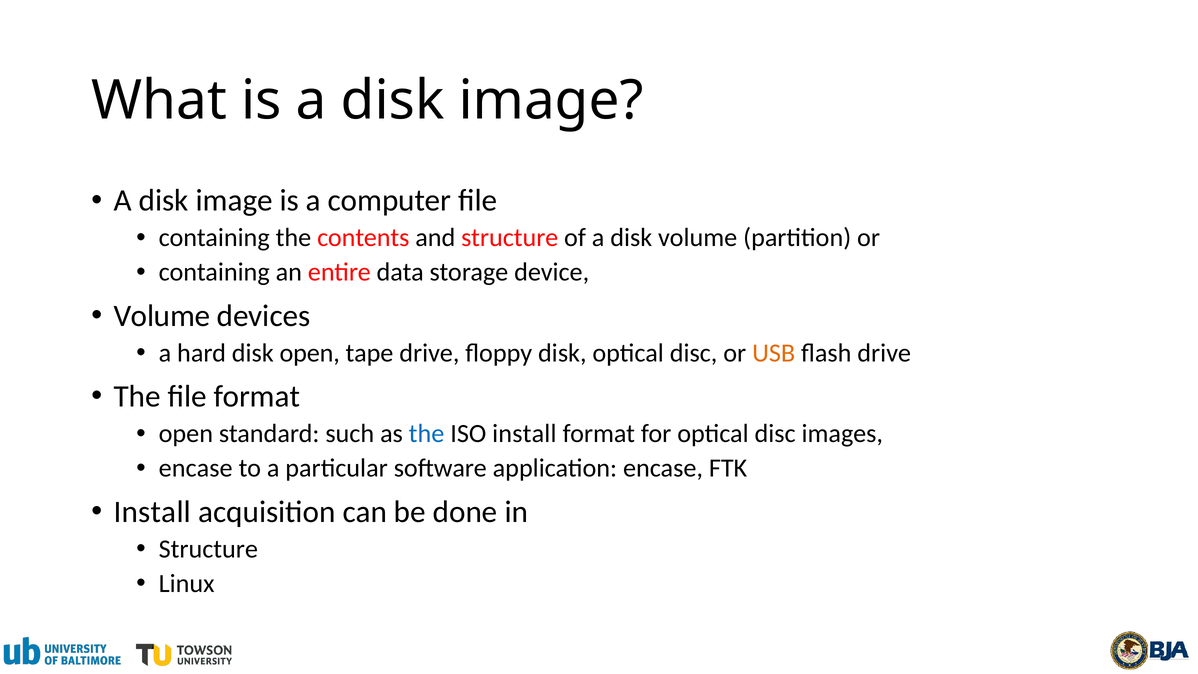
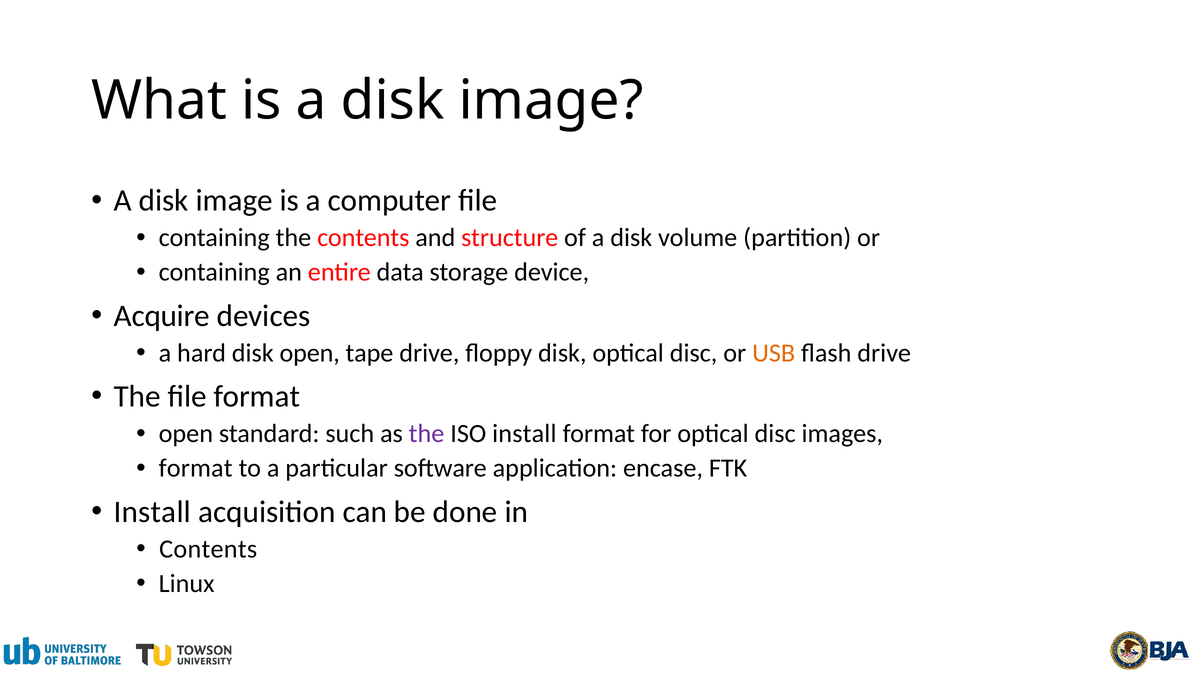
Volume: Volume -> Acquire (162, 316)
the colour: blue -> purple (427, 434)
encase: encase -> format (196, 468)
Structure: Structure -> Contents (208, 549)
